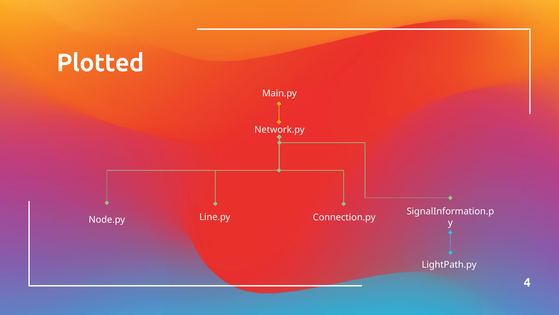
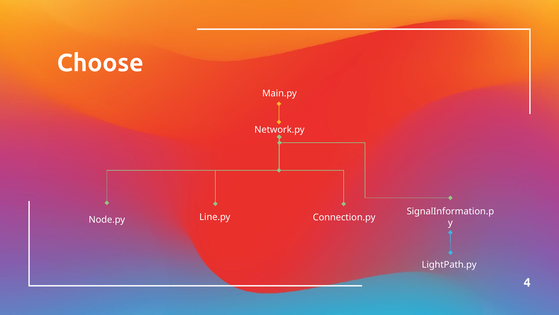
Plotted: Plotted -> Choose (100, 63)
